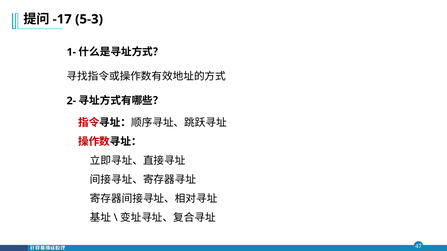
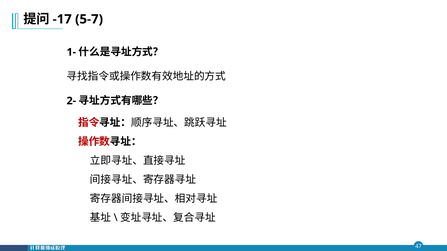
5-3: 5-3 -> 5-7 (89, 19)
